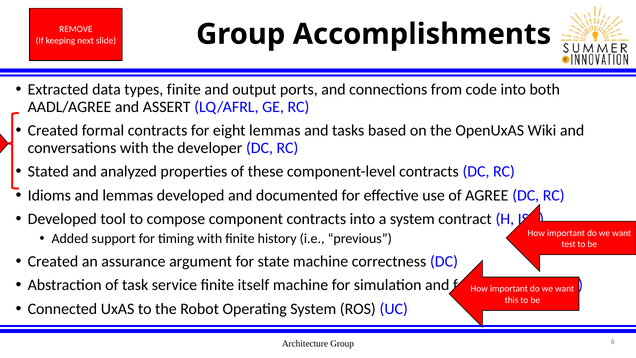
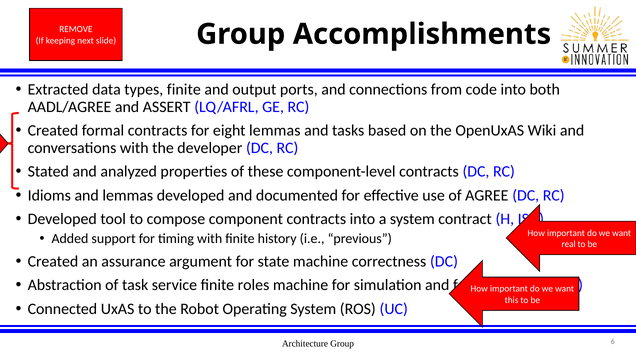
test: test -> real (569, 244)
itself: itself -> roles (254, 285)
